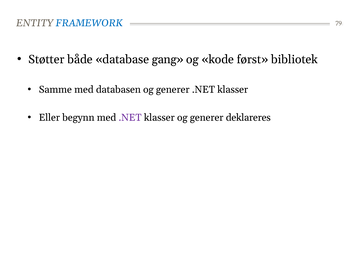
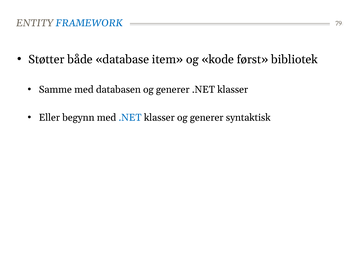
gang: gang -> item (168, 59)
.NET colour: purple -> blue (130, 117)
deklareres: deklareres -> syntaktisk (248, 117)
